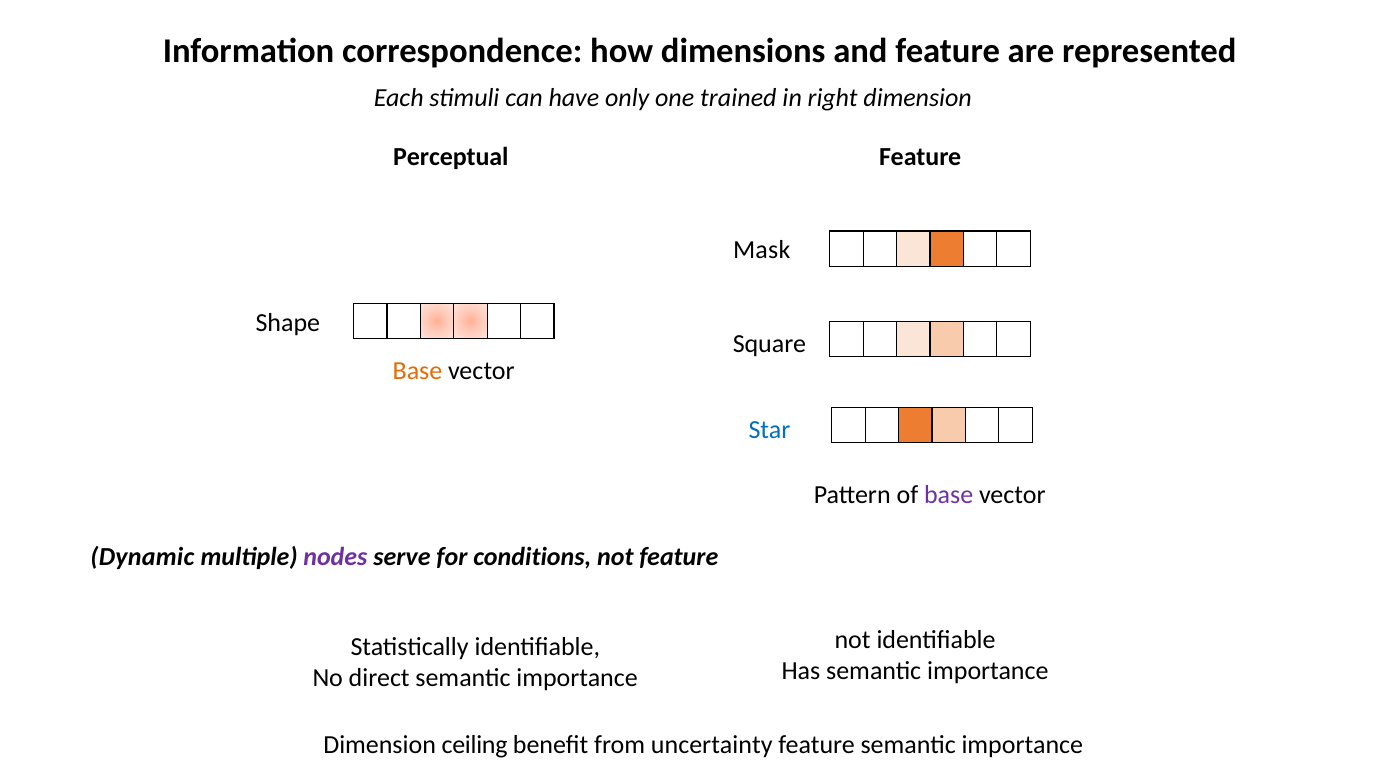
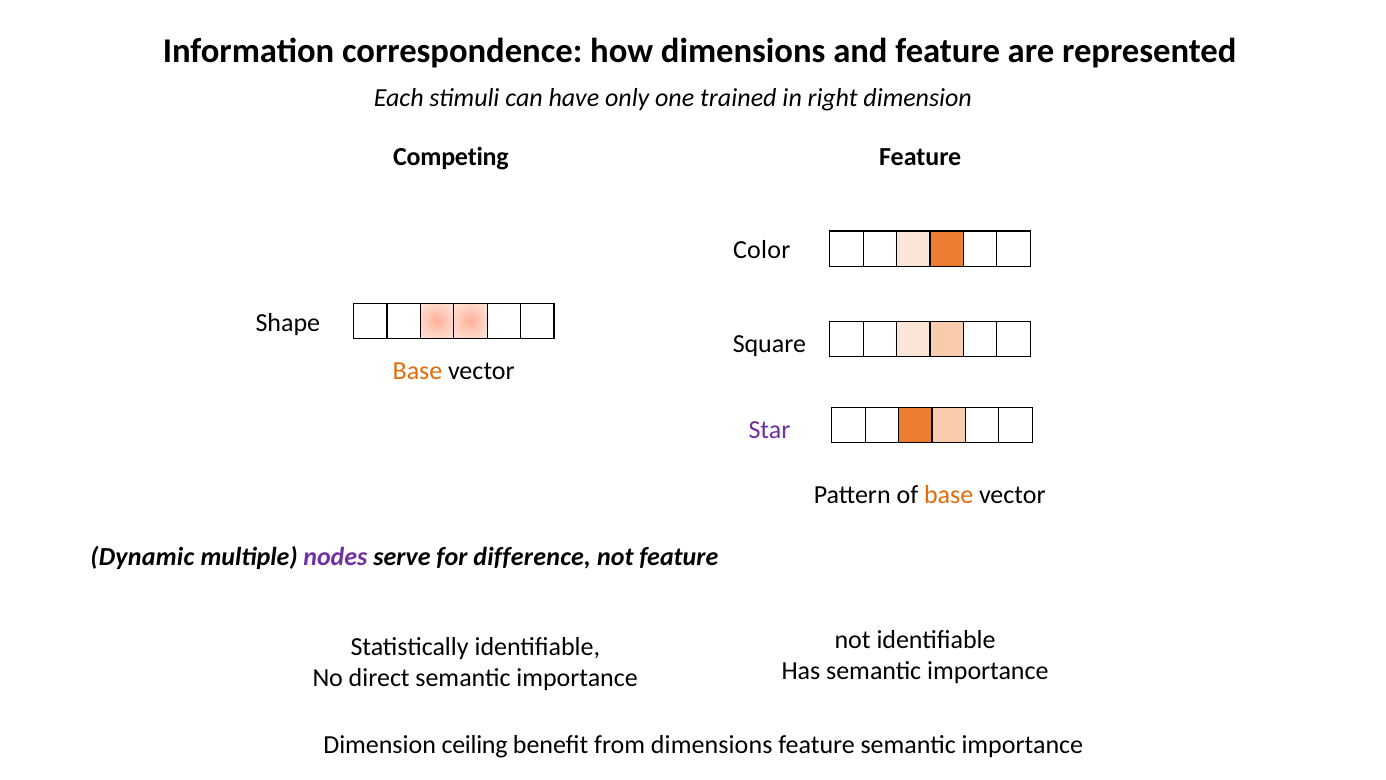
Perceptual: Perceptual -> Competing (451, 156)
Mask: Mask -> Color (762, 250)
Star colour: blue -> purple (769, 430)
base colour: purple -> orange (949, 495)
conditions: conditions -> difference (532, 557)
from uncertainty: uncertainty -> dimensions (712, 745)
